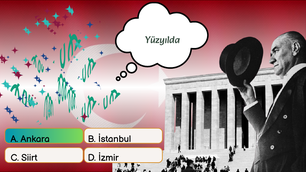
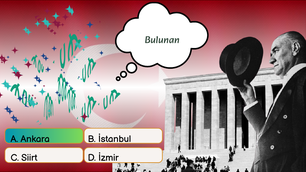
Yüzyılda: Yüzyılda -> Bulunan (162, 40)
